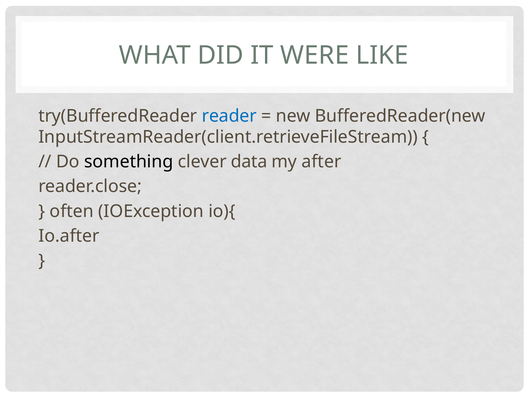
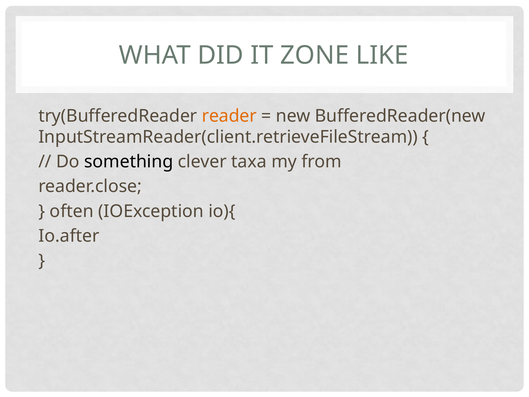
WERE: WERE -> ZONE (315, 55)
reader colour: blue -> orange (229, 116)
data: data -> taxa (249, 162)
after: after -> from (322, 162)
